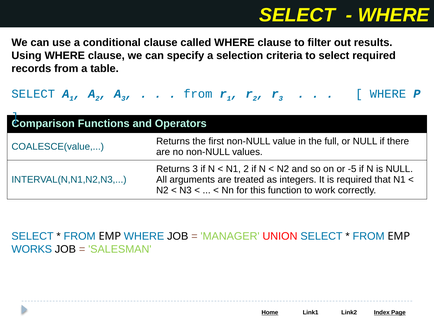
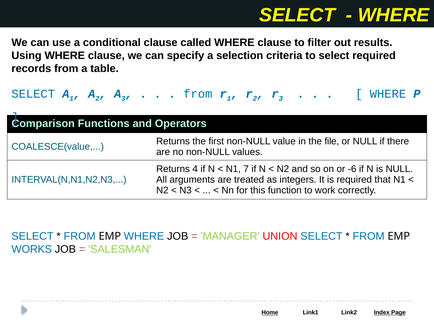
full: full -> file (332, 141)
Returns 3: 3 -> 4 (195, 169)
N1 2: 2 -> 7 (246, 169)
-5: -5 -> -6 (352, 169)
